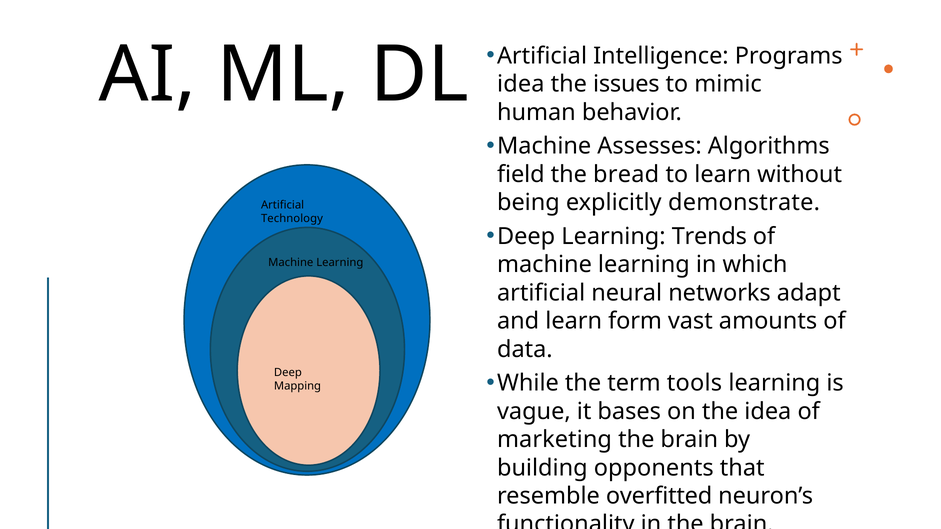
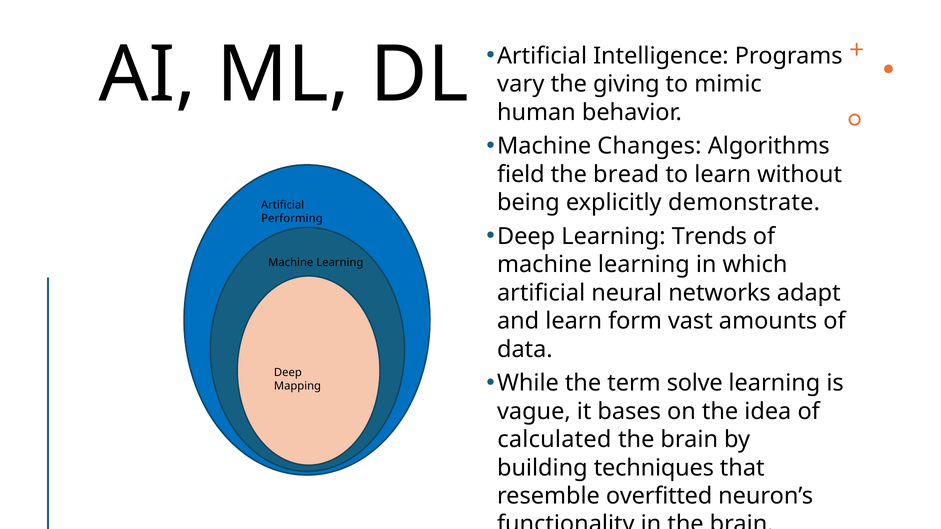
idea: idea -> vary (521, 84)
issues: issues -> giving (626, 84)
Assesses: Assesses -> Changes (649, 146)
Technology: Technology -> Performing (292, 219)
tools: tools -> solve (695, 383)
marketing: marketing -> calculated (554, 440)
opponents: opponents -> techniques (654, 468)
